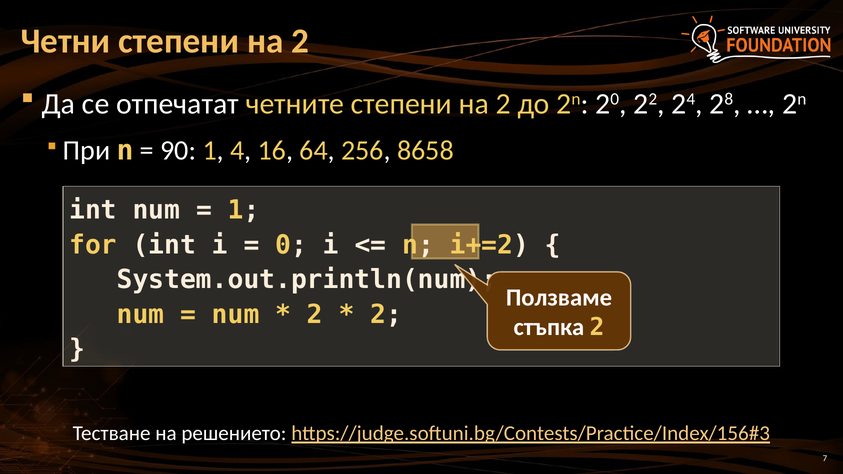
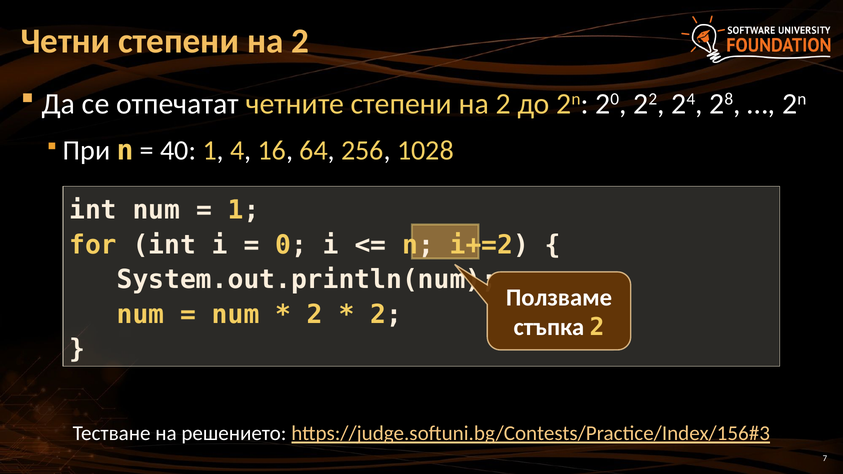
90: 90 -> 40 (178, 151)
8658: 8658 -> 1028 (425, 151)
